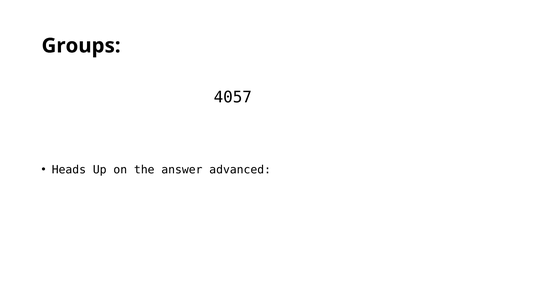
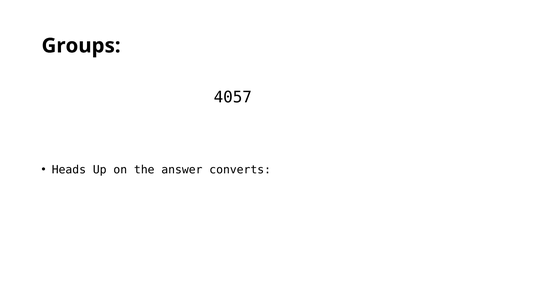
advanced: advanced -> converts (240, 170)
